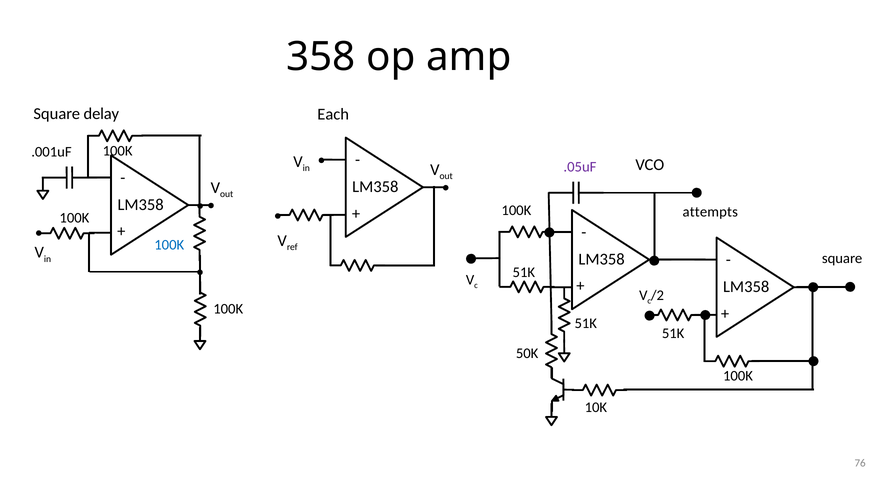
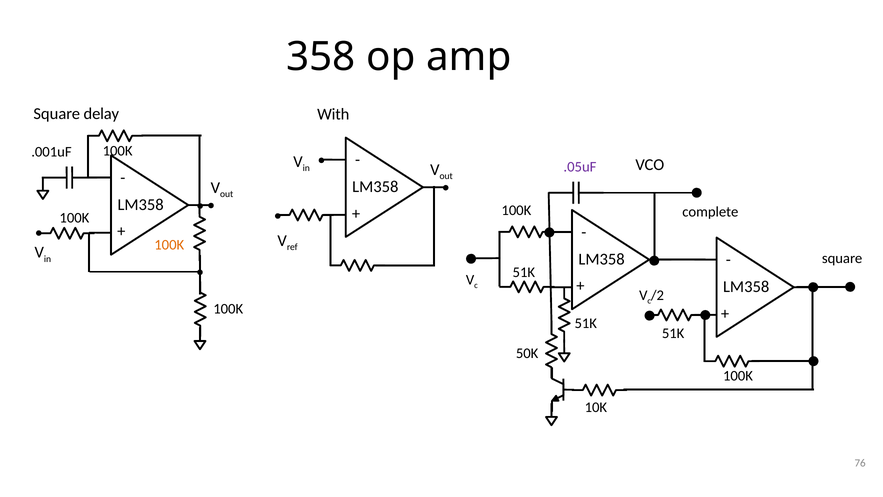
Each: Each -> With (333, 114)
attempts: attempts -> complete (710, 212)
100K colour: blue -> orange (169, 245)
